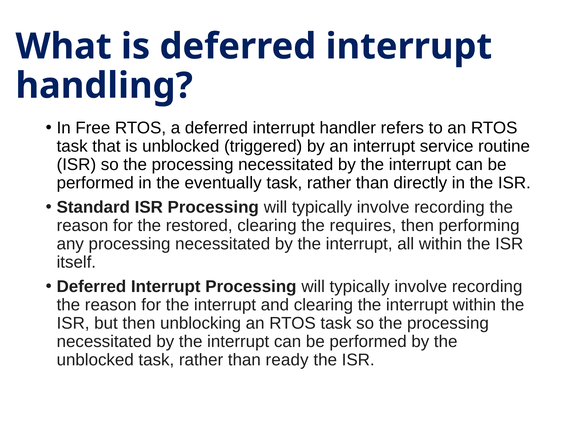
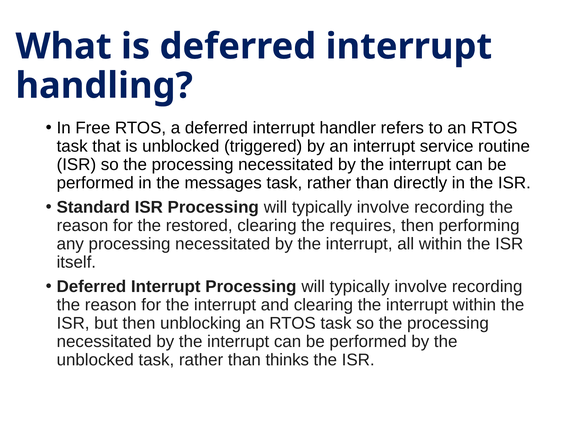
eventually: eventually -> messages (223, 183)
ready: ready -> thinks (287, 360)
